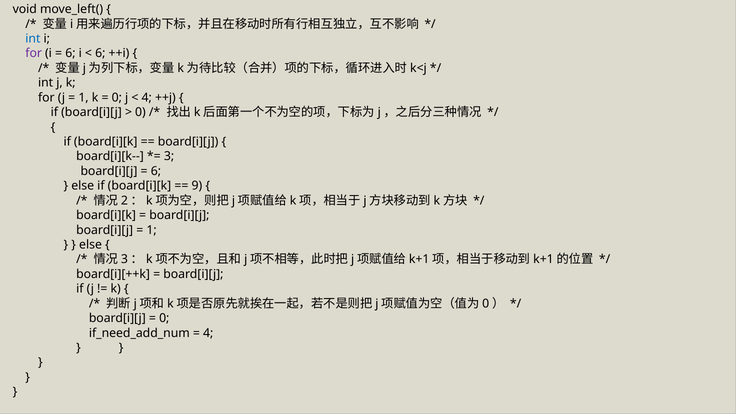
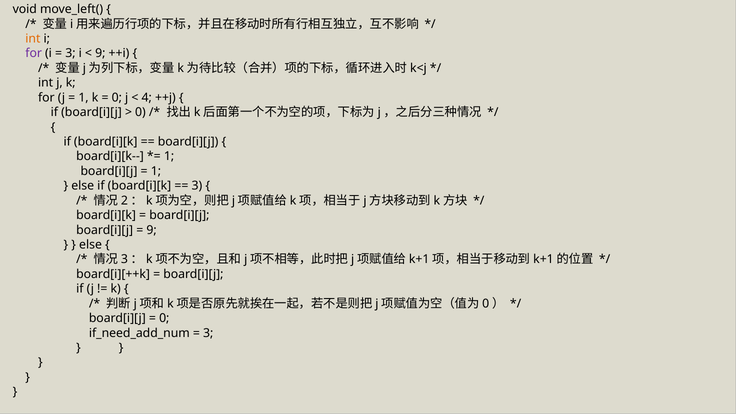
int colour: blue -> orange (33, 39)
6: 6 -> 3 (70, 53)
6: 6 -> 9 (100, 53)
3: 3 -> 1 (169, 156)
6: 6 -> 1 (156, 171)
9: 9 -> 3 (197, 186)
1: 1 -> 9 (152, 230)
4: 4 -> 3 (208, 333)
